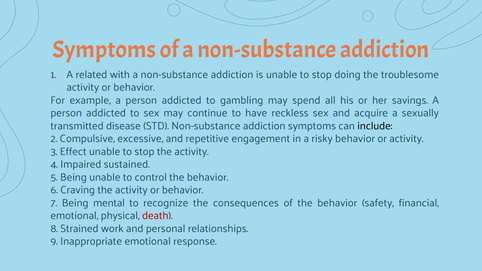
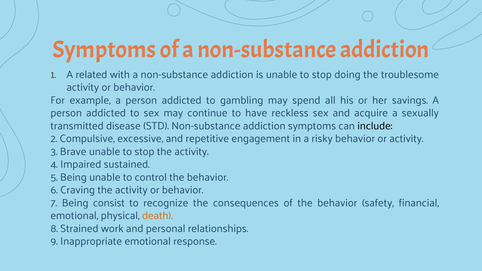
Effect: Effect -> Brave (73, 152)
mental: mental -> consist (109, 203)
death colour: red -> orange (157, 216)
